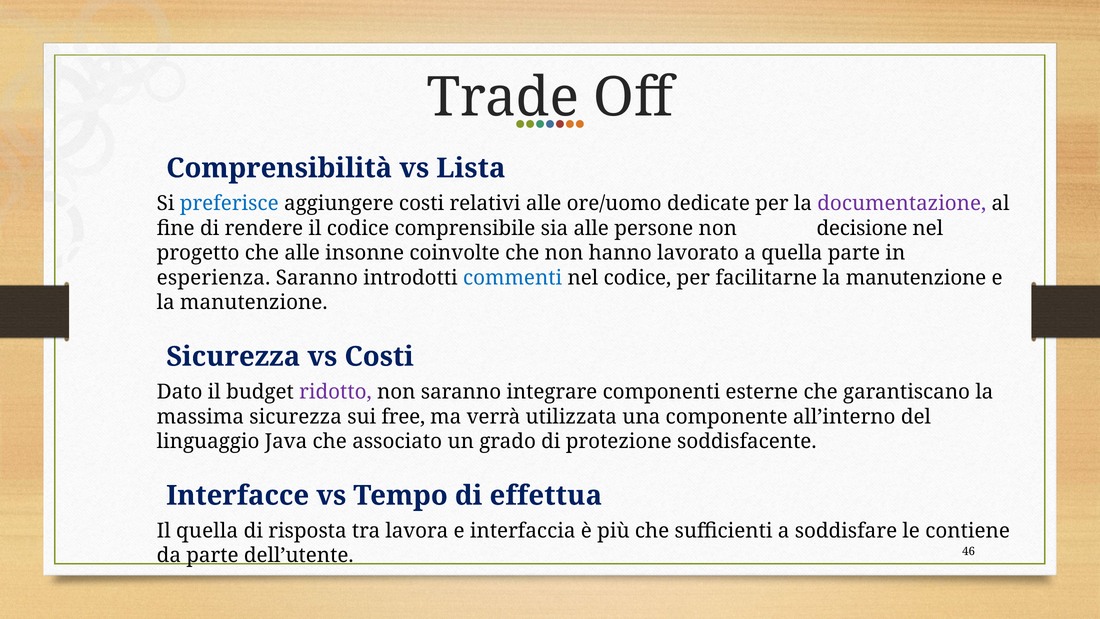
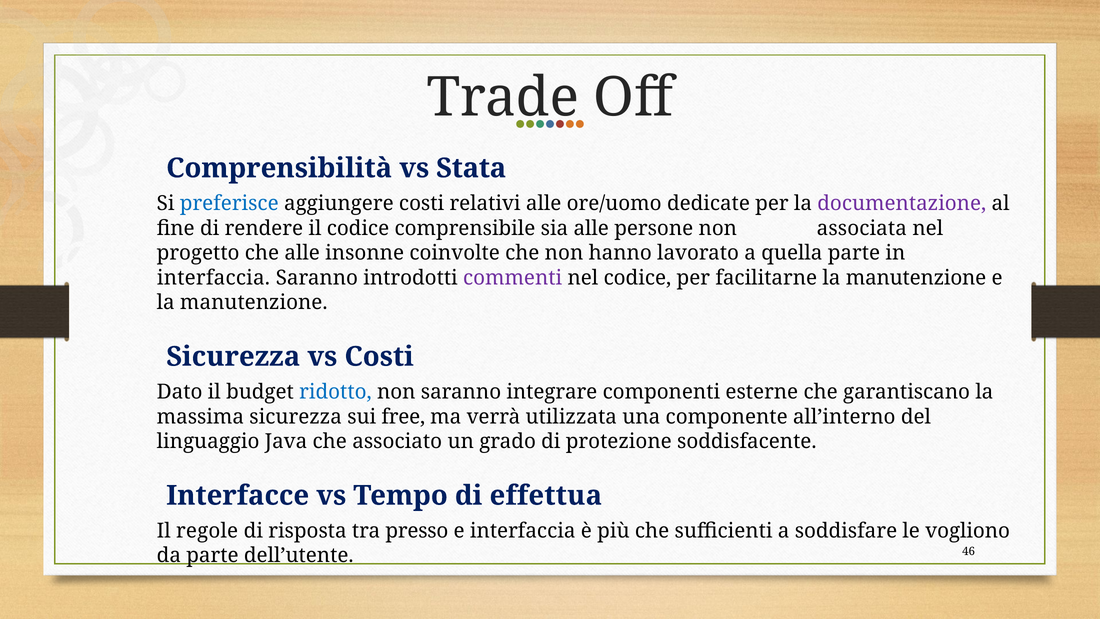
Lista: Lista -> Stata (471, 168)
decisione: decisione -> associata (862, 228)
esperienza: esperienza -> interfaccia (213, 278)
commenti colour: blue -> purple (513, 278)
ridotto colour: purple -> blue (335, 392)
Il quella: quella -> regole (207, 531)
lavora: lavora -> presso (417, 531)
contiene: contiene -> vogliono (968, 531)
